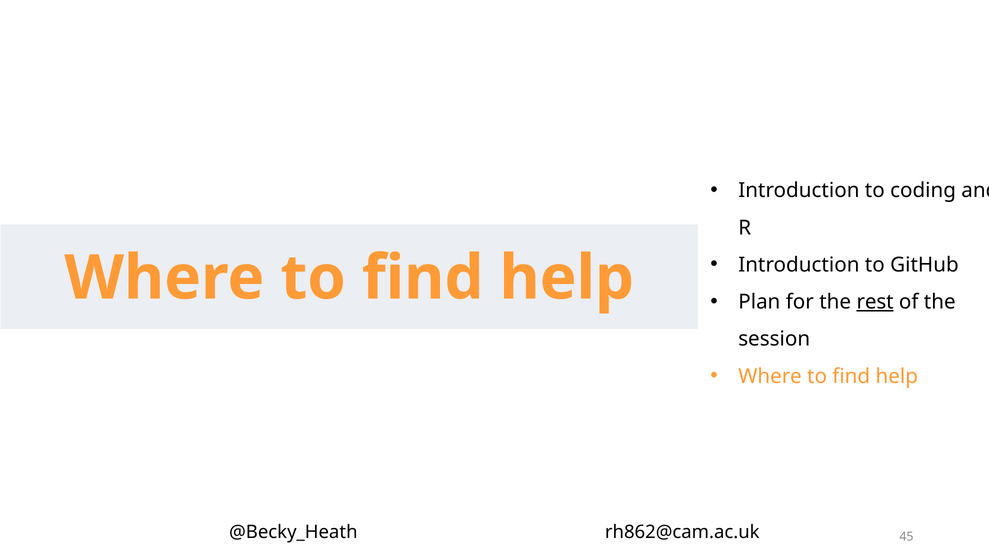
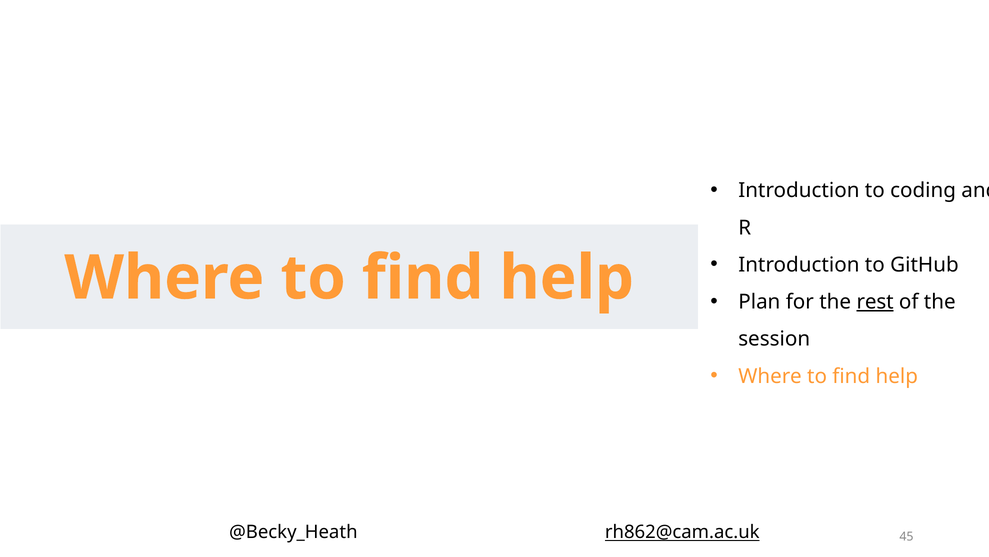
rh862@cam.ac.uk underline: none -> present (682, 532)
